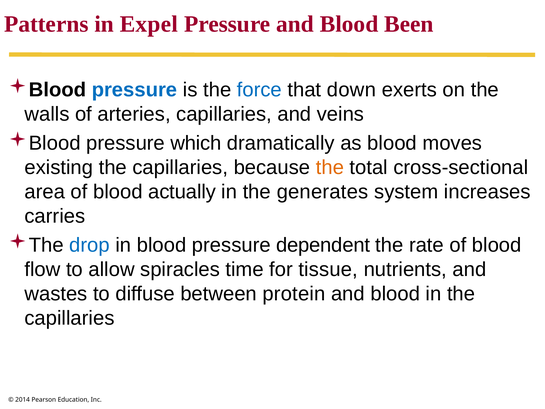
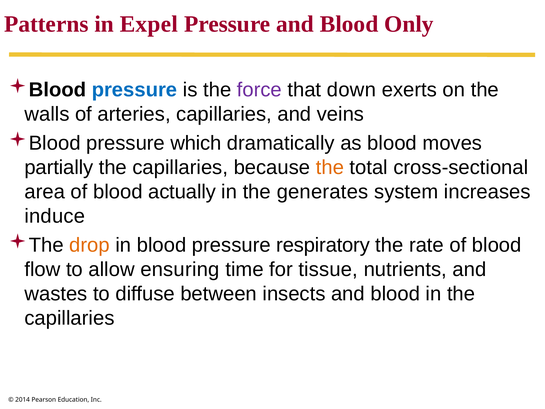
Been: Been -> Only (409, 24)
force colour: blue -> purple (259, 90)
existing: existing -> partially (59, 167)
carries: carries -> induce (55, 216)
drop colour: blue -> orange (90, 245)
dependent: dependent -> respiratory (323, 245)
spiracles: spiracles -> ensuring (180, 269)
protein: protein -> insects (294, 294)
